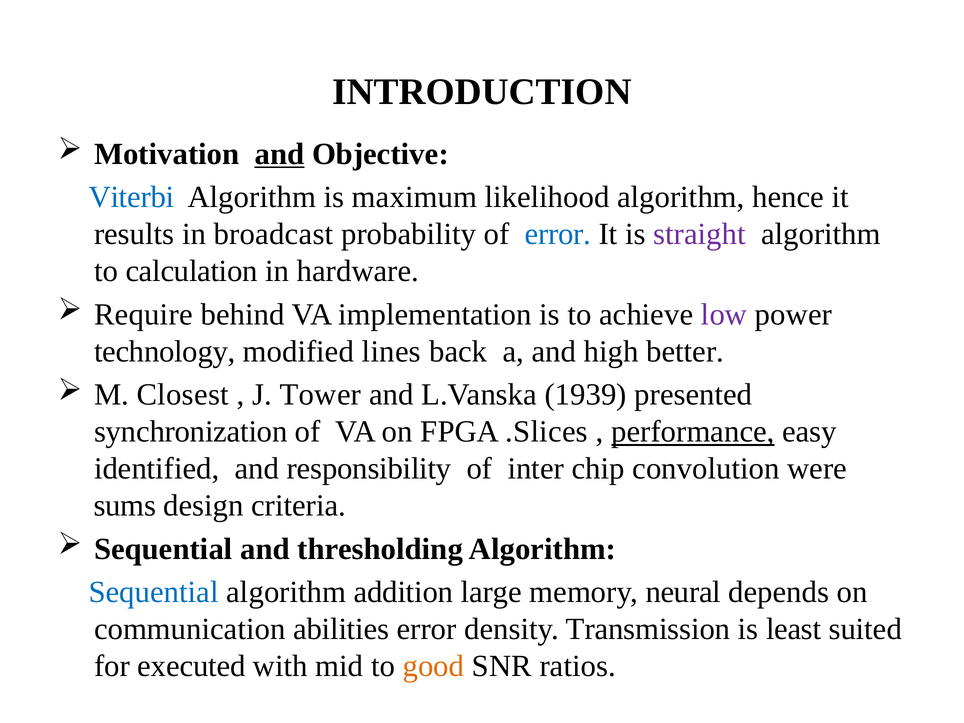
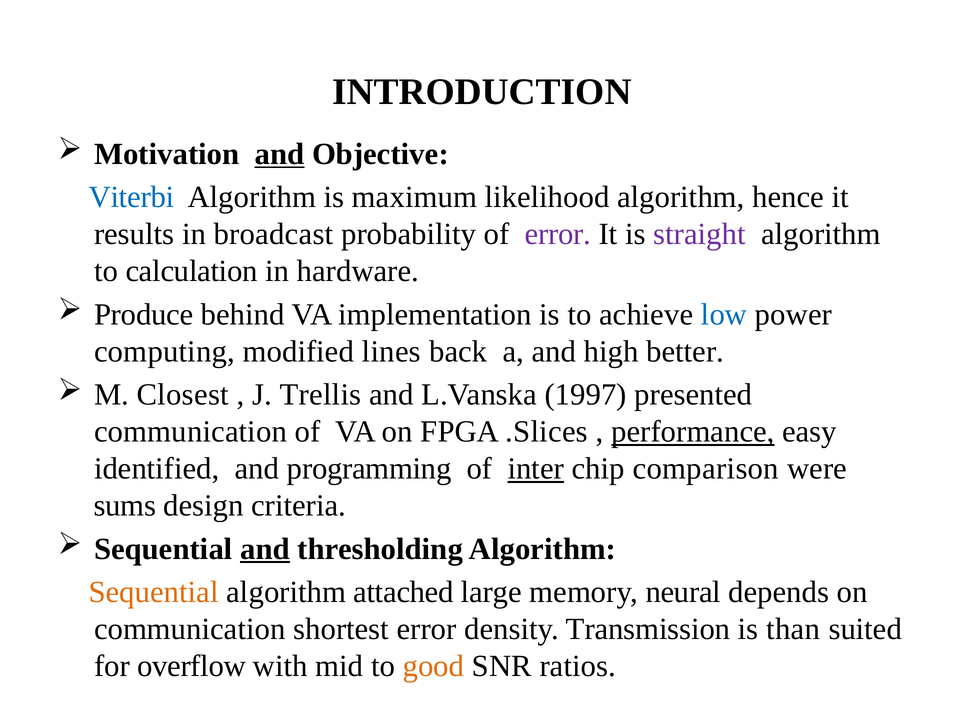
error colour: blue -> purple (558, 234)
Require: Require -> Produce (144, 315)
low colour: purple -> blue (724, 315)
technology: technology -> computing (164, 351)
Tower: Tower -> Trellis (320, 395)
1939: 1939 -> 1997 (586, 395)
synchronization: synchronization -> communication (191, 432)
responsibility: responsibility -> programming (369, 469)
inter underline: none -> present (536, 469)
convolution: convolution -> comparison (706, 469)
and underline: none -> present (265, 549)
Sequential colour: blue -> orange (154, 592)
addition: addition -> attached (404, 592)
abilities: abilities -> shortest (341, 629)
least: least -> than (793, 629)
executed: executed -> overflow (192, 666)
